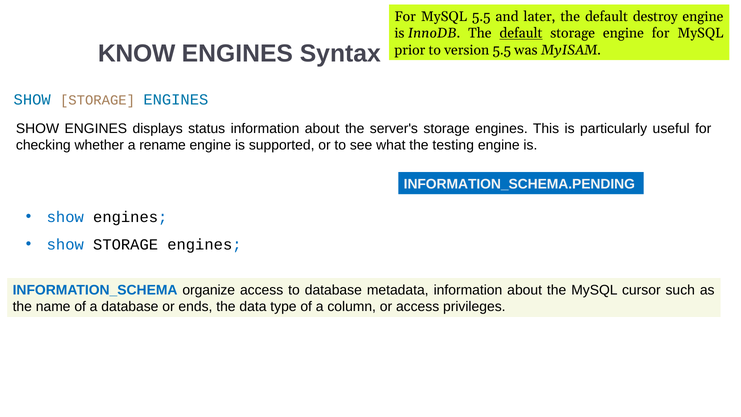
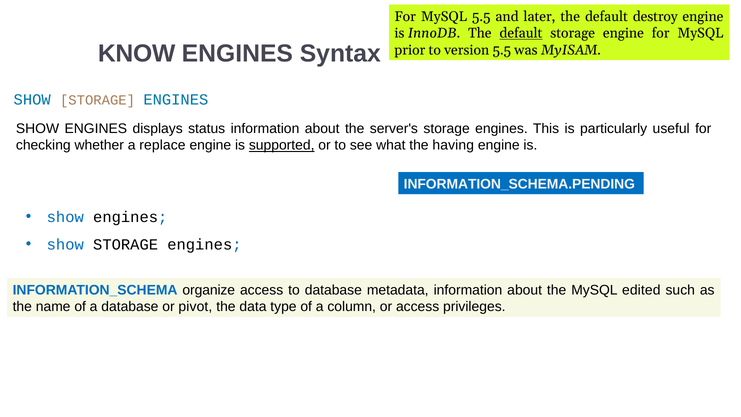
rename: rename -> replace (162, 145)
supported underline: none -> present (282, 145)
testing: testing -> having (453, 145)
cursor: cursor -> edited (641, 290)
ends: ends -> pivot (195, 307)
